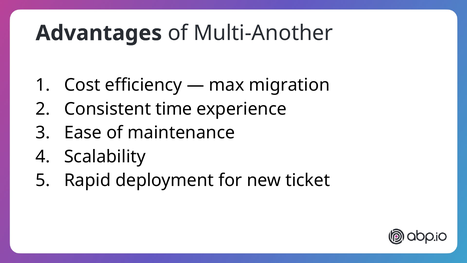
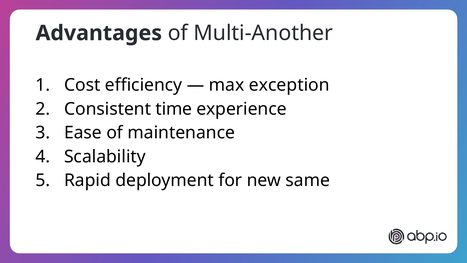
migration: migration -> exception (289, 85)
ticket: ticket -> same (308, 180)
